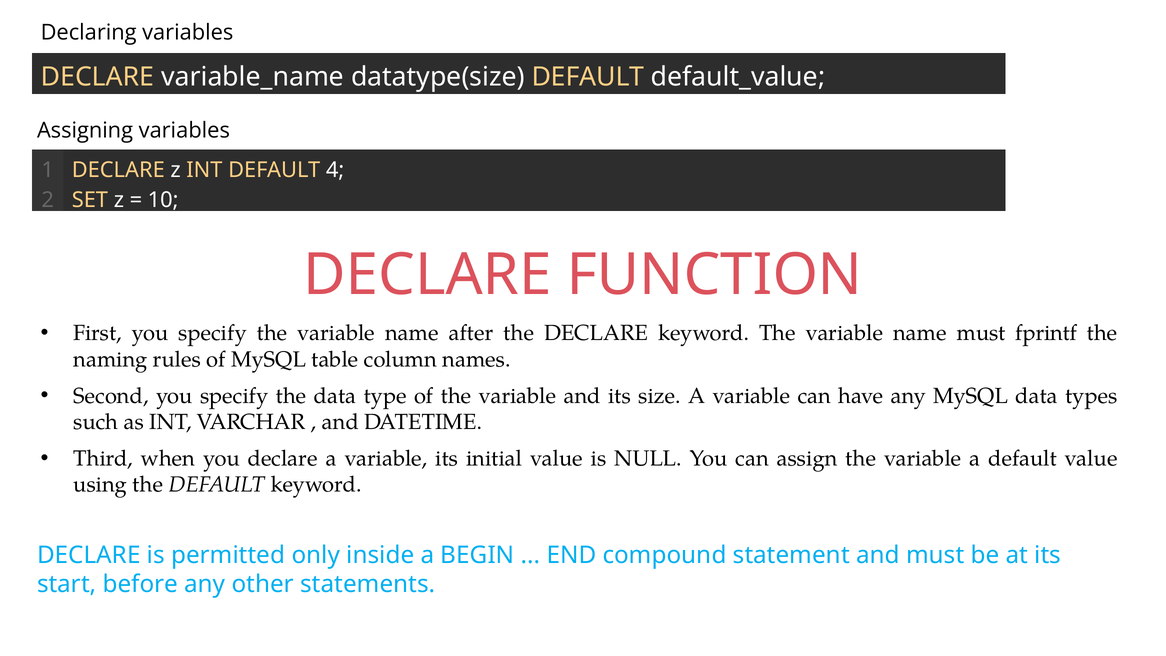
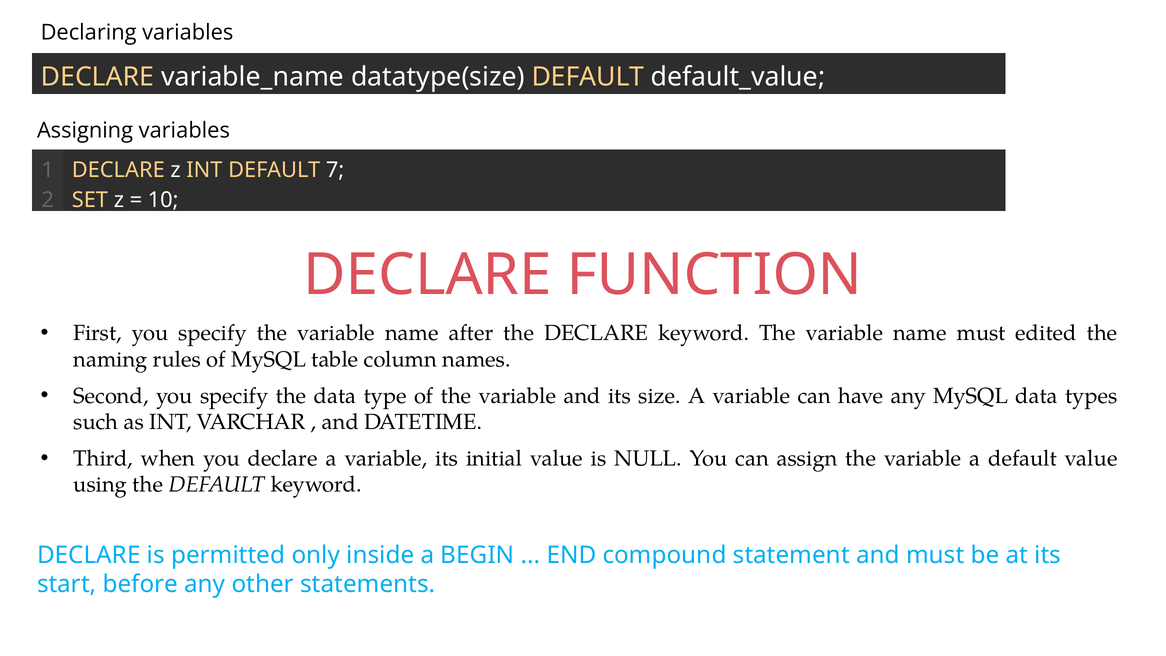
4: 4 -> 7 (335, 170)
fprintf: fprintf -> edited (1046, 333)
